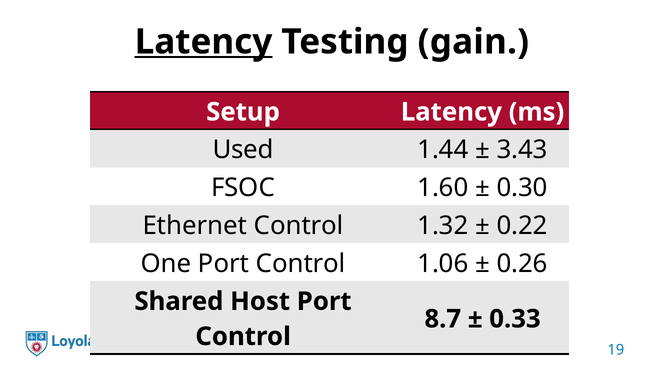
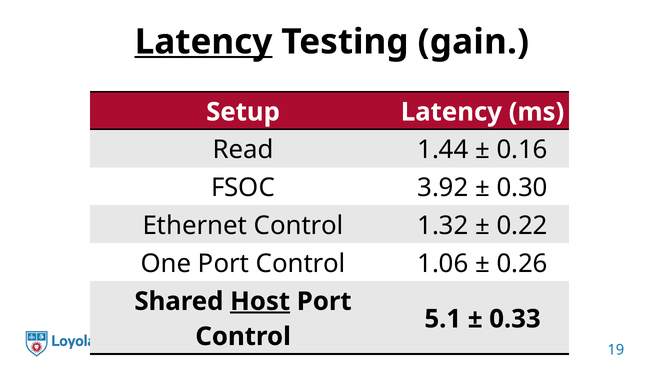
Used: Used -> Read (243, 150)
3.43: 3.43 -> 0.16 (522, 150)
1.60: 1.60 -> 3.92 (443, 187)
Host underline: none -> present (260, 301)
8.7: 8.7 -> 5.1 (443, 319)
